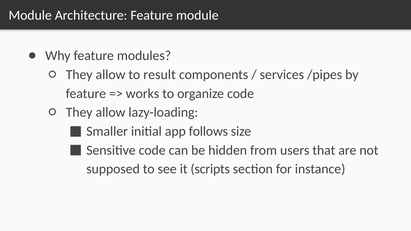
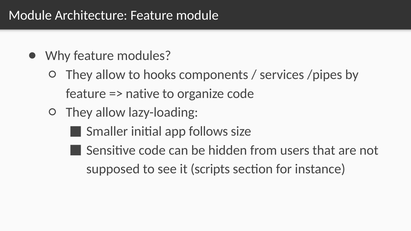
result: result -> hooks (160, 75)
works: works -> native (143, 94)
